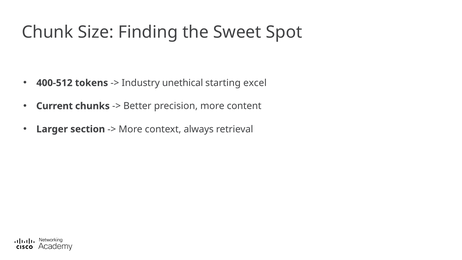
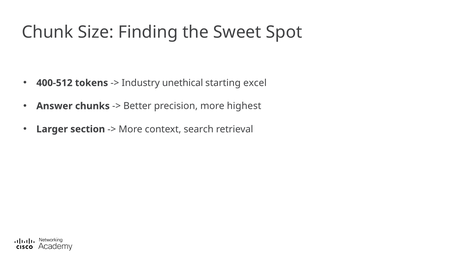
Current: Current -> Answer (54, 106)
content: content -> highest (244, 106)
always: always -> search (199, 129)
